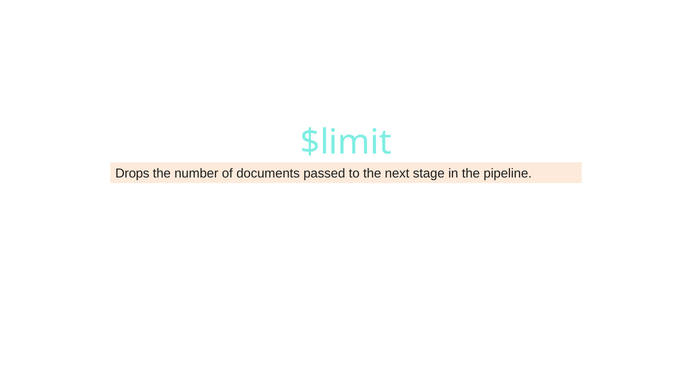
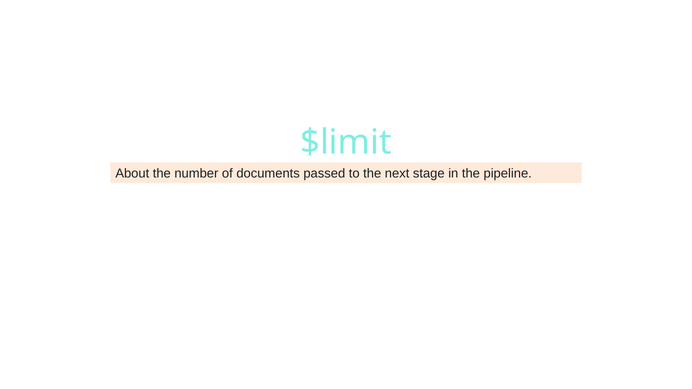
Drops: Drops -> About (132, 174)
